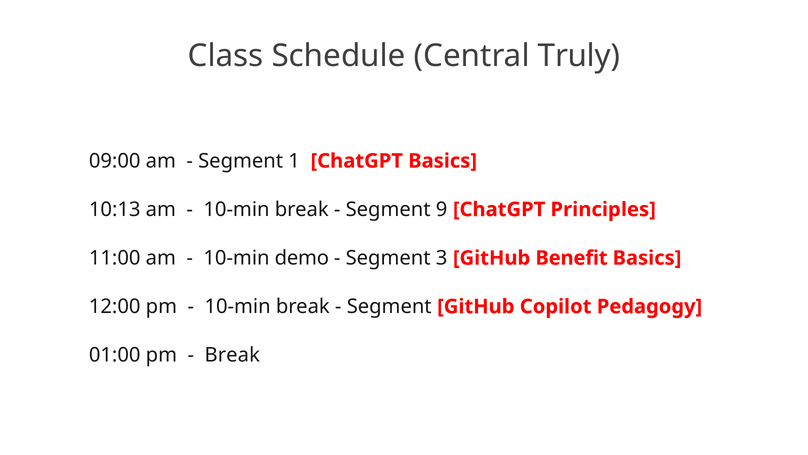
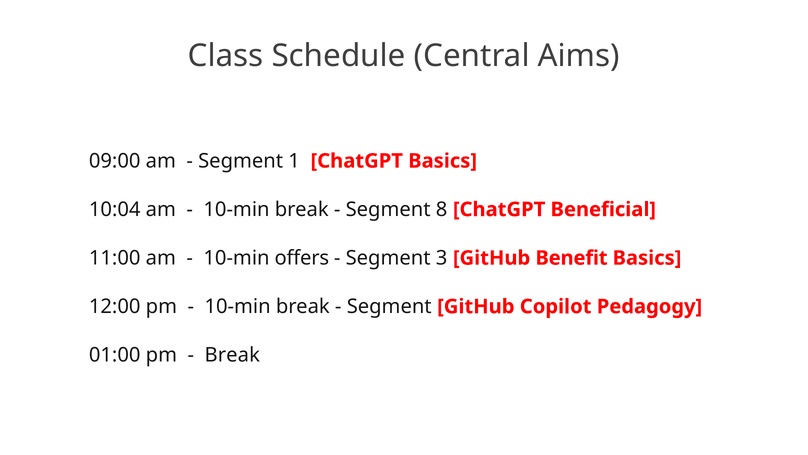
Truly: Truly -> Aims (579, 56)
10:13: 10:13 -> 10:04 (115, 209)
9: 9 -> 8 (442, 209)
Principles: Principles -> Beneficial (603, 209)
demo: demo -> offers (302, 258)
